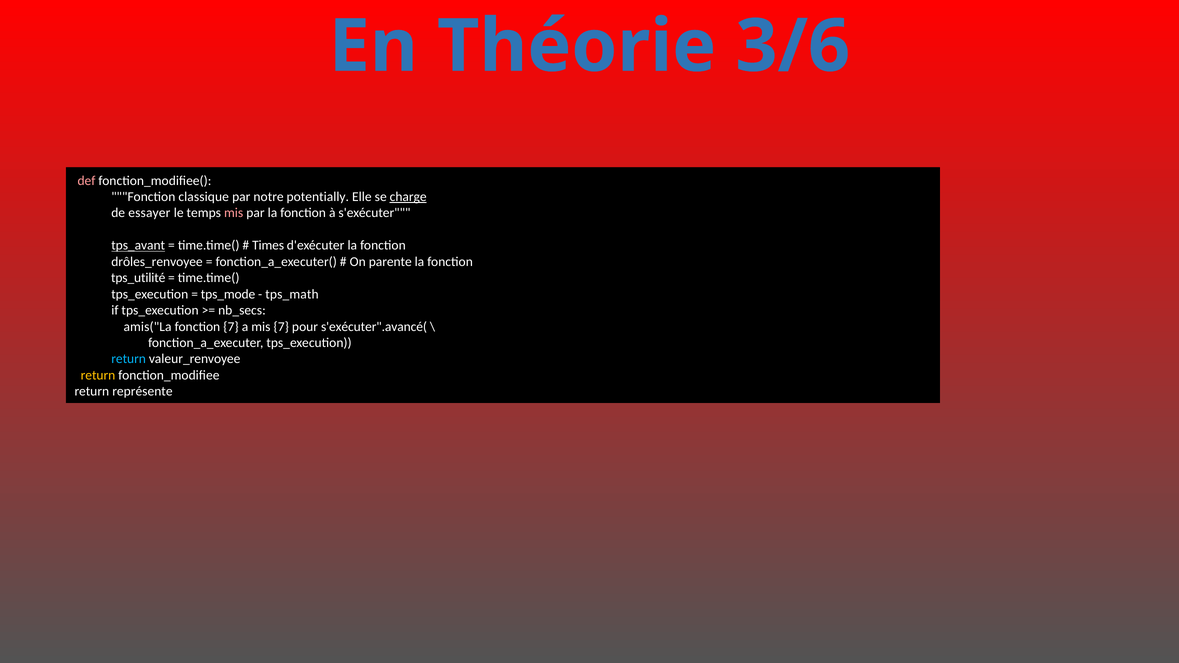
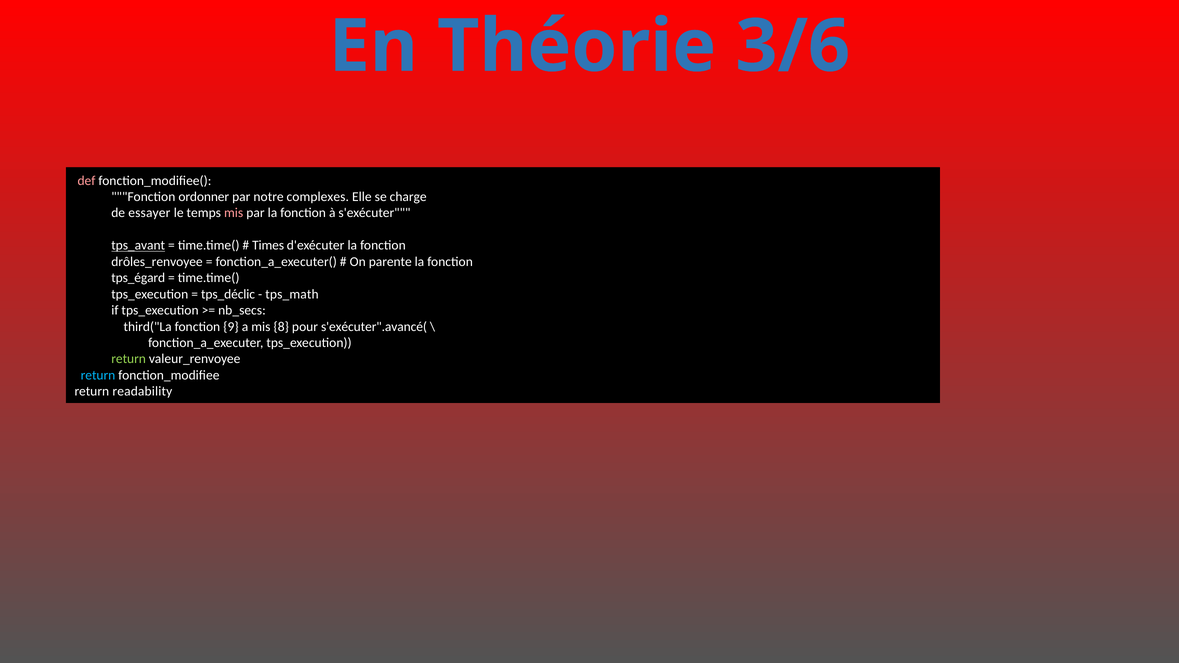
classique: classique -> ordonner (204, 197)
potentially: potentially -> complexes (318, 197)
charge underline: present -> none (408, 197)
tps_utilité: tps_utilité -> tps_égard (138, 278)
tps_mode: tps_mode -> tps_déclic (228, 294)
amis("La: amis("La -> third("La (148, 327)
fonction 7: 7 -> 9 (231, 327)
mis 7: 7 -> 8 (281, 327)
return colour: light blue -> light green (129, 359)
return colour: yellow -> light blue (98, 375)
représente: représente -> readability (142, 392)
